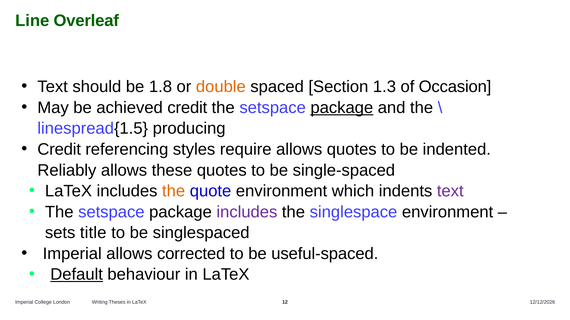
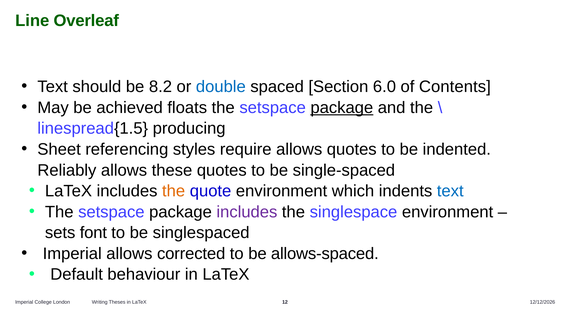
1.8: 1.8 -> 8.2 (160, 87)
double colour: orange -> blue (221, 87)
1.3: 1.3 -> 6.0 (384, 87)
Occasion: Occasion -> Contents (455, 87)
achieved credit: credit -> floats (187, 108)
Credit: Credit -> Sheet (59, 150)
text colour: purple -> blue (450, 191)
title: title -> font (93, 233)
useful-spaced: useful-spaced -> allows-spaced (325, 254)
Default underline: present -> none (77, 275)
